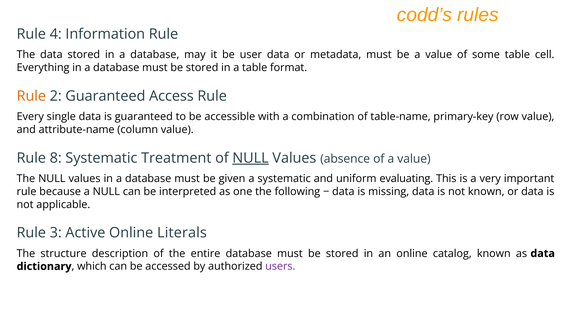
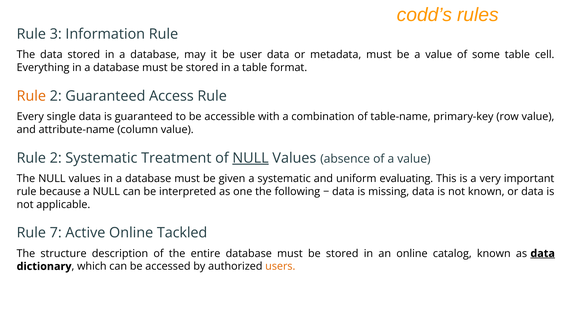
4: 4 -> 3 (56, 34)
8: 8 -> 2 (56, 158)
3: 3 -> 7 (56, 232)
Literals: Literals -> Tackled (182, 232)
data underline: none -> present (543, 253)
users colour: purple -> orange (280, 266)
